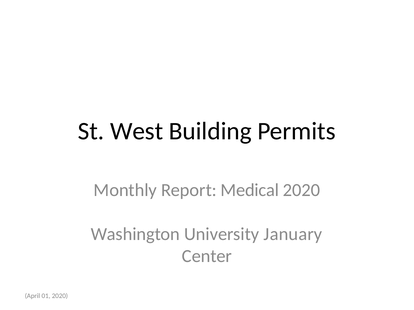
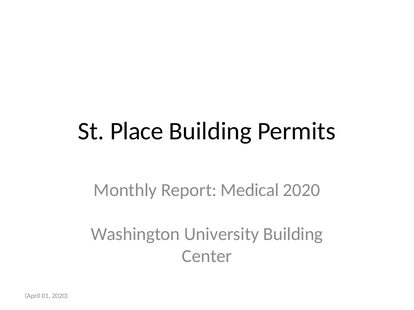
West: West -> Place (137, 131)
University January: January -> Building (293, 235)
